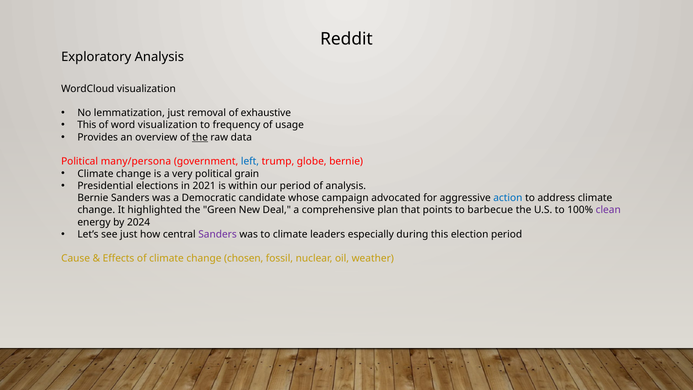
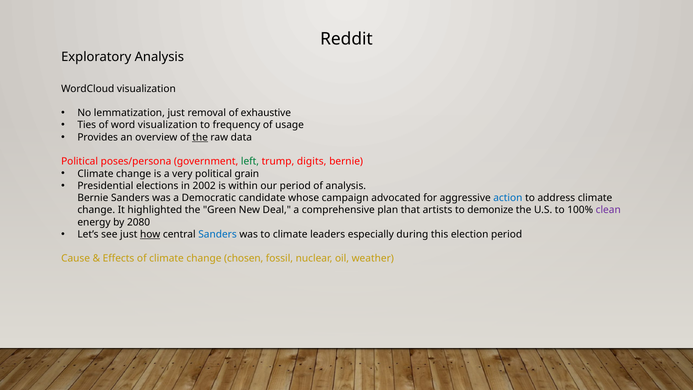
This: This -> Ties (87, 125)
many/persona: many/persona -> poses/persona (136, 161)
left colour: blue -> green (250, 161)
globe: globe -> digits (312, 161)
2021: 2021 -> 2002 (204, 186)
points: points -> artists (438, 210)
barbecue: barbecue -> demonize (490, 210)
2024: 2024 -> 2080 (139, 222)
how underline: none -> present (150, 234)
Sanders colour: purple -> blue (218, 234)
